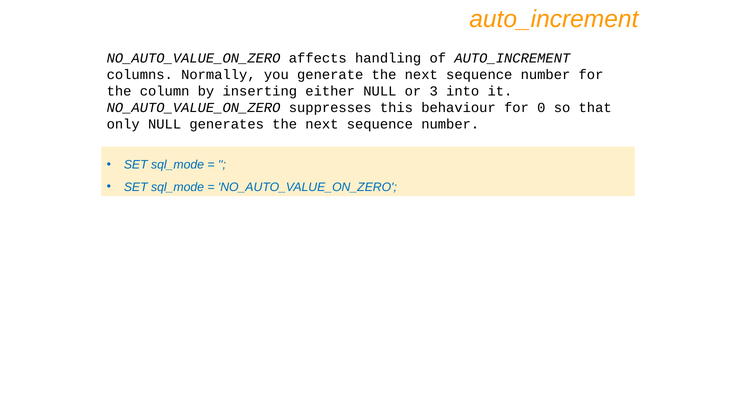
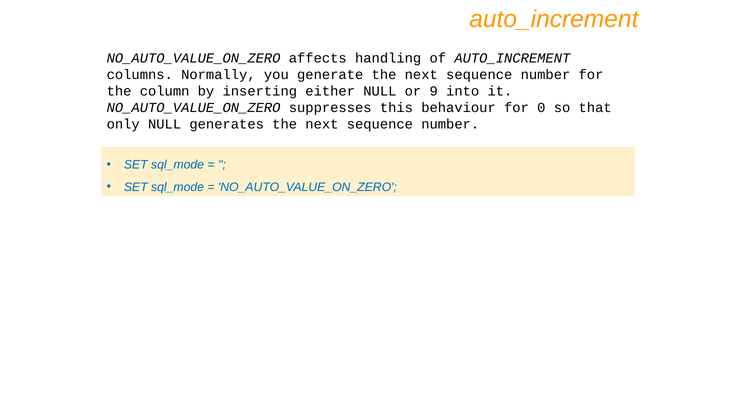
3: 3 -> 9 (434, 91)
